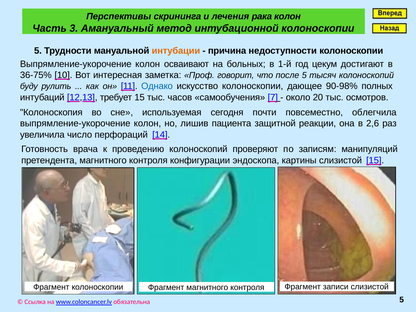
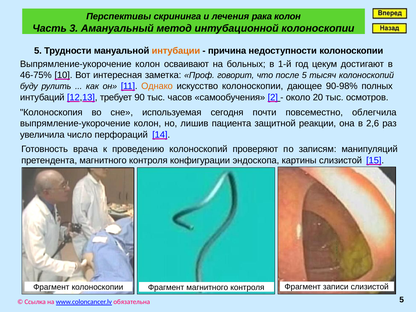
36-75%: 36-75% -> 46-75% (36, 75)
Однако colour: blue -> orange (157, 86)
требует 15: 15 -> 90 (140, 97)
7: 7 -> 2 (273, 97)
